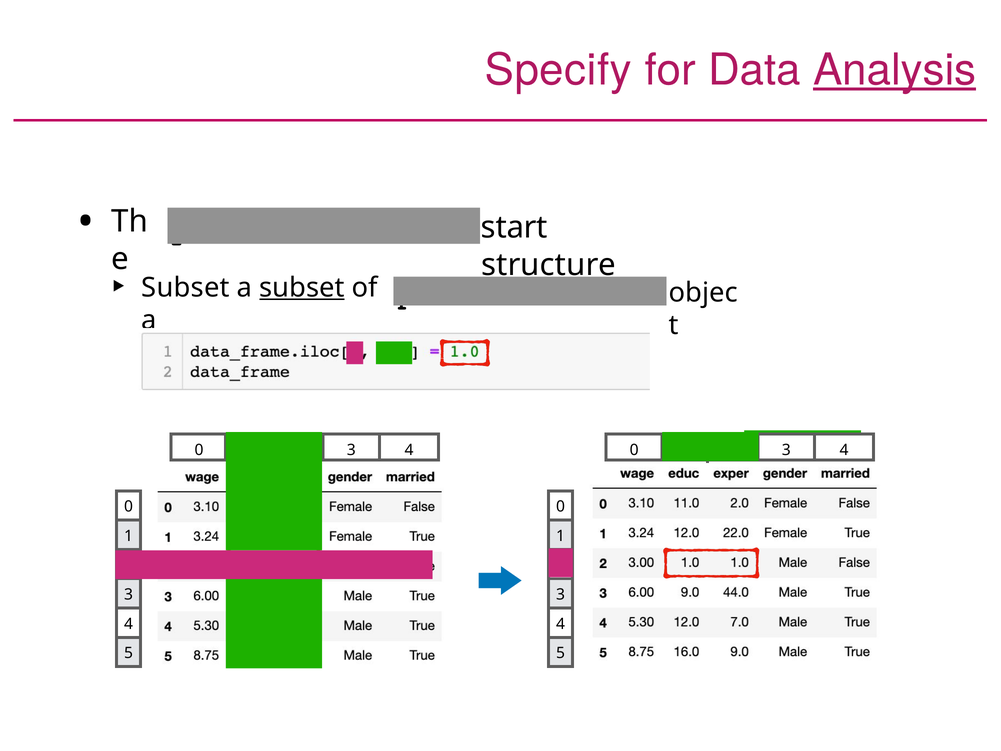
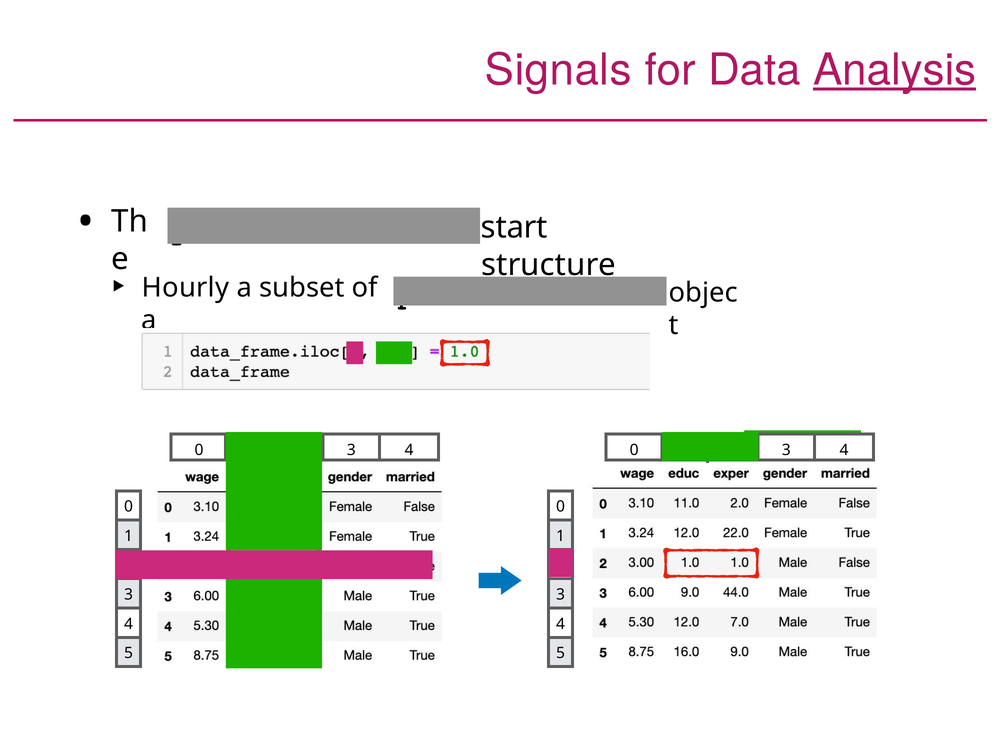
Specify: Specify -> Signals (558, 70)
Subset: Subset -> Hourly (185, 287)
subset underline: present -> none (302, 287)
